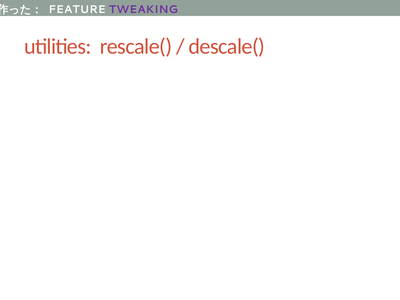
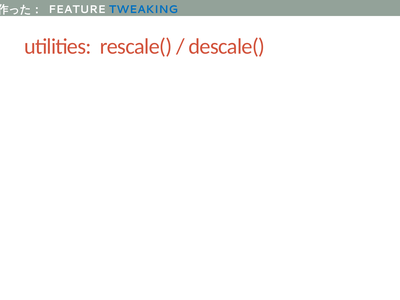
TWEAKING colour: purple -> blue (143, 9)
